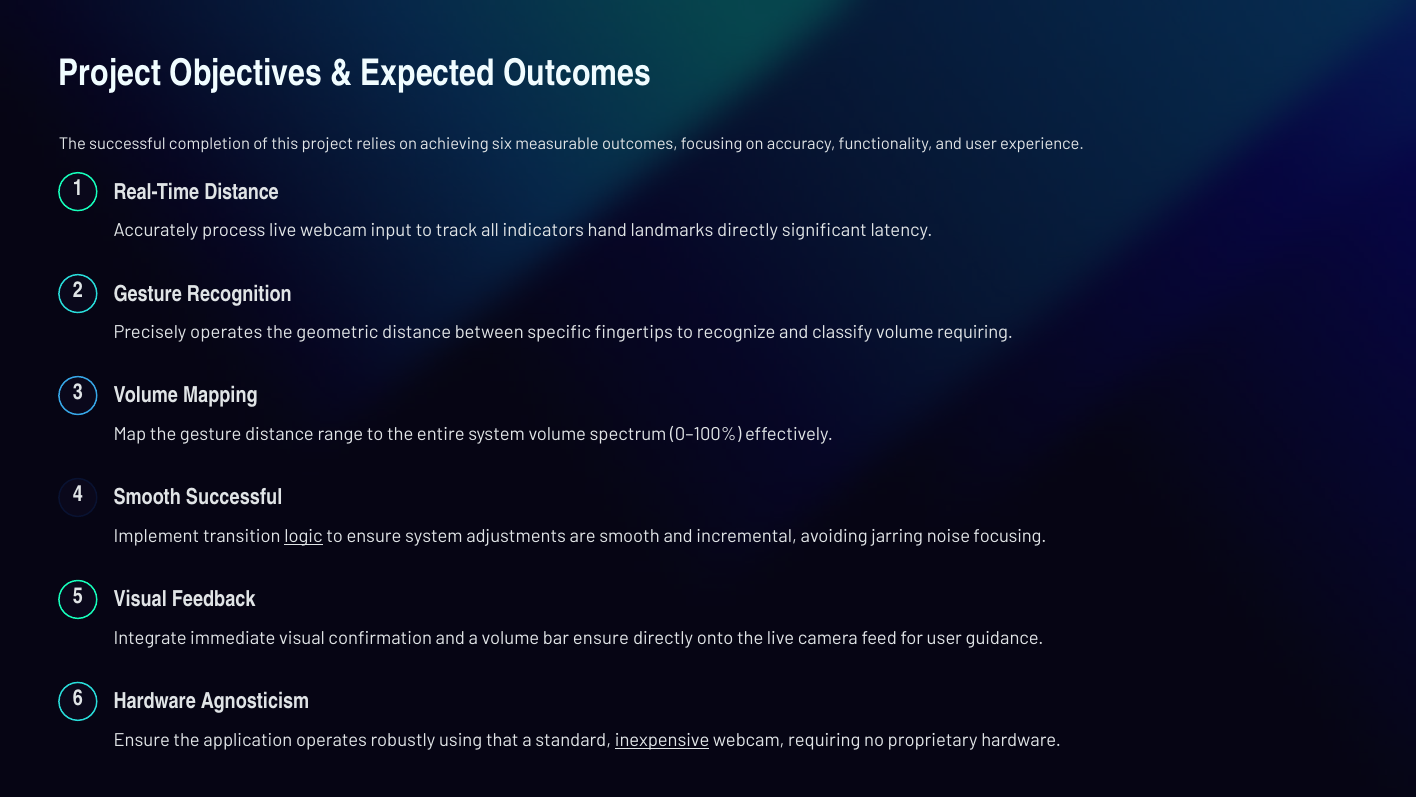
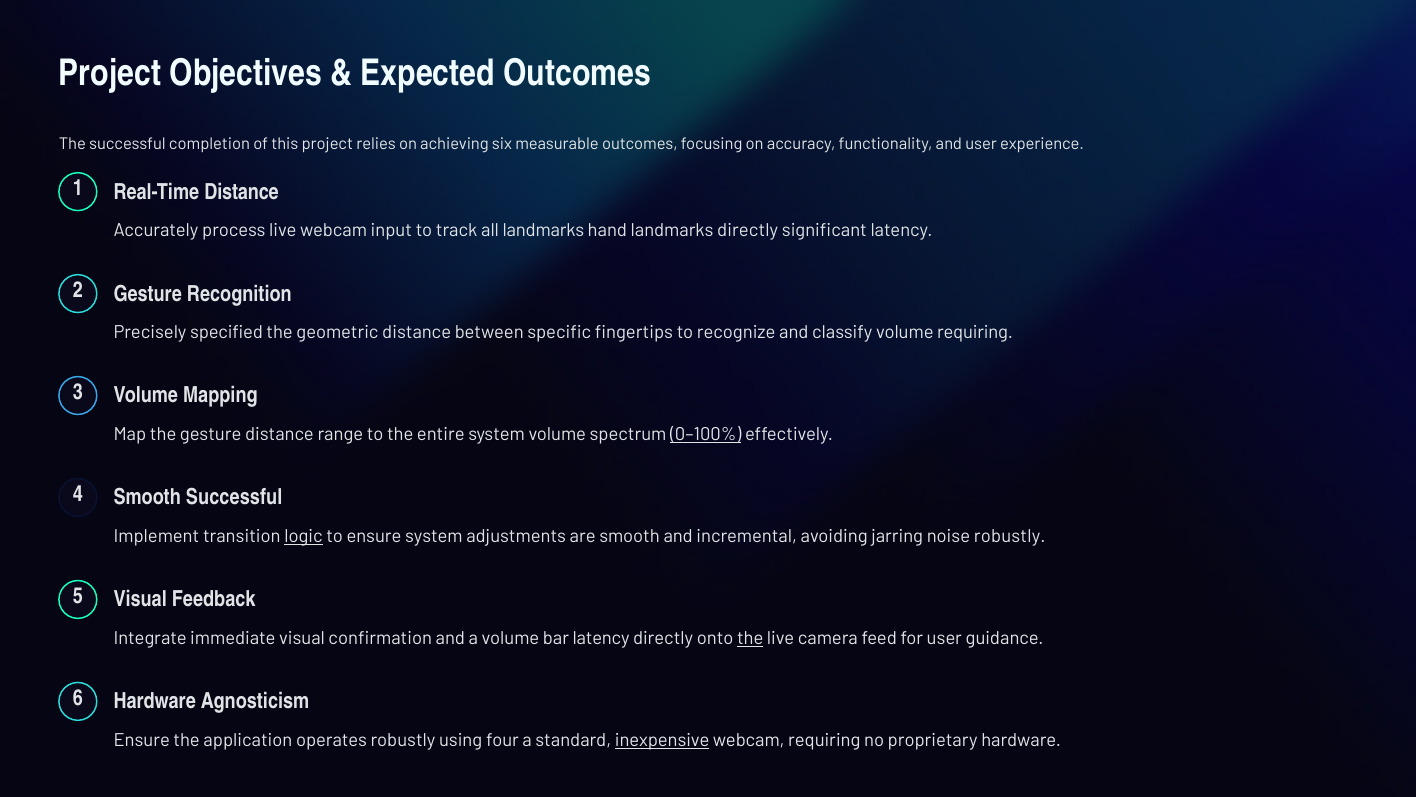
all indicators: indicators -> landmarks (544, 230)
Precisely operates: operates -> specified (226, 332)
0–100% underline: none -> present (706, 434)
noise focusing: focusing -> robustly (1010, 536)
bar ensure: ensure -> latency (601, 638)
the underline: none -> present (750, 638)
that: that -> four (502, 740)
